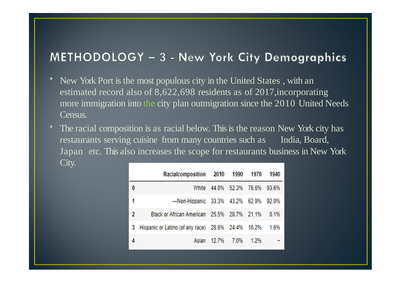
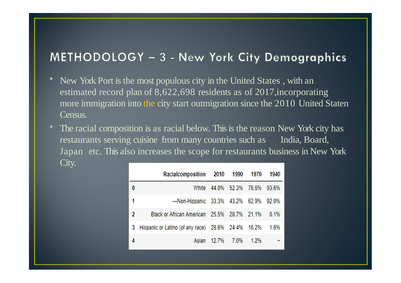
record also: also -> plan (134, 92)
the colour: light green -> yellow (149, 104)
plan: plan -> start (181, 104)
Needs: Needs -> Staten (337, 104)
